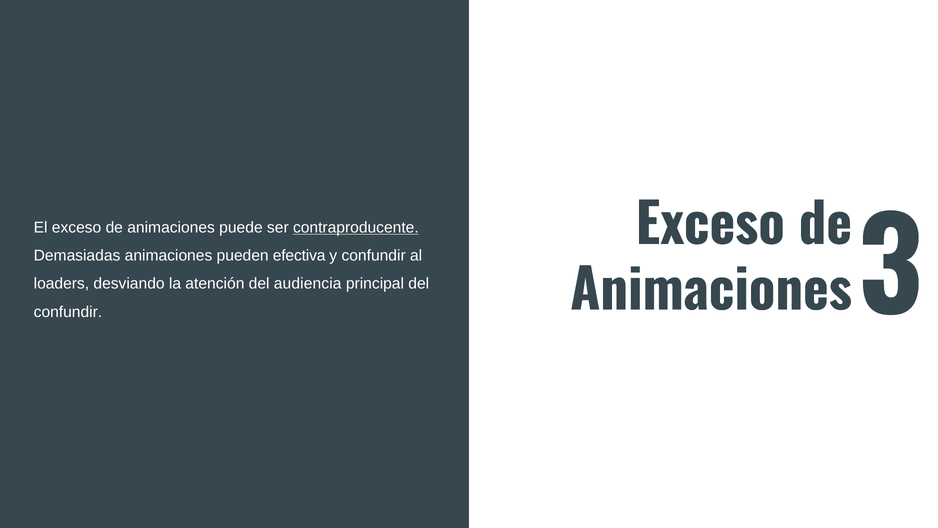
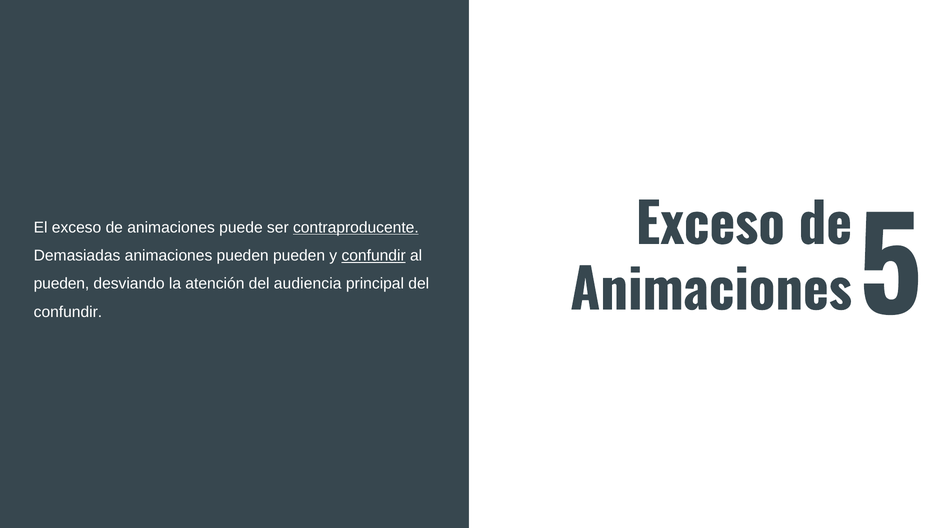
pueden efectiva: efectiva -> pueden (299, 255)
confundir underline: none -> present (374, 255)
3: 3 -> 5 (890, 272)
loaders: loaders -> pueden (61, 284)
